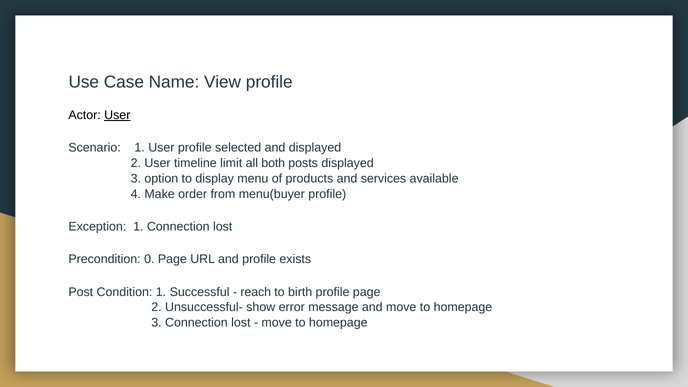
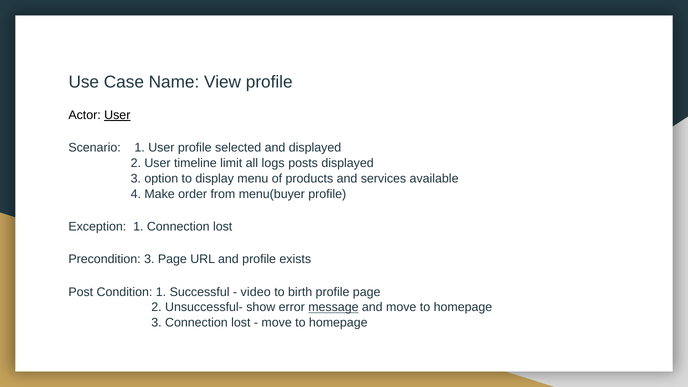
both: both -> logs (273, 163)
Precondition 0: 0 -> 3 (149, 259)
reach: reach -> video (256, 292)
message underline: none -> present (333, 307)
